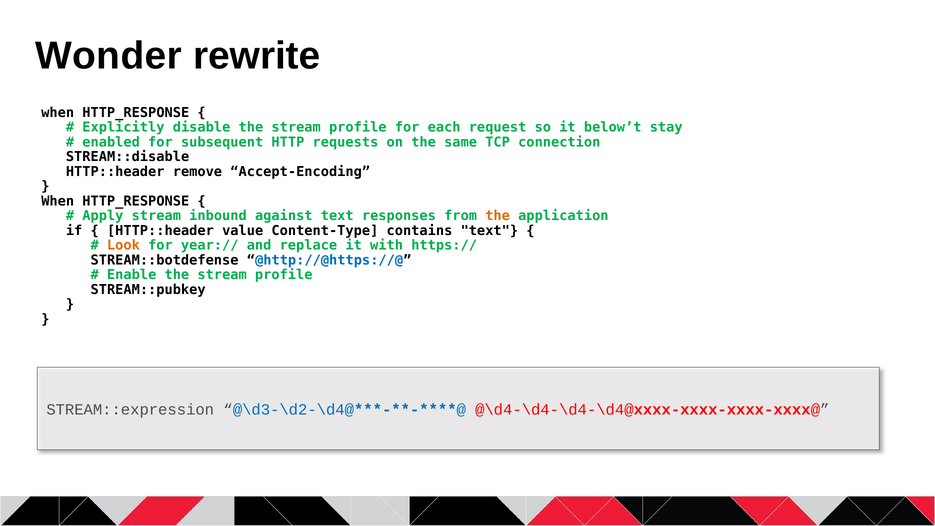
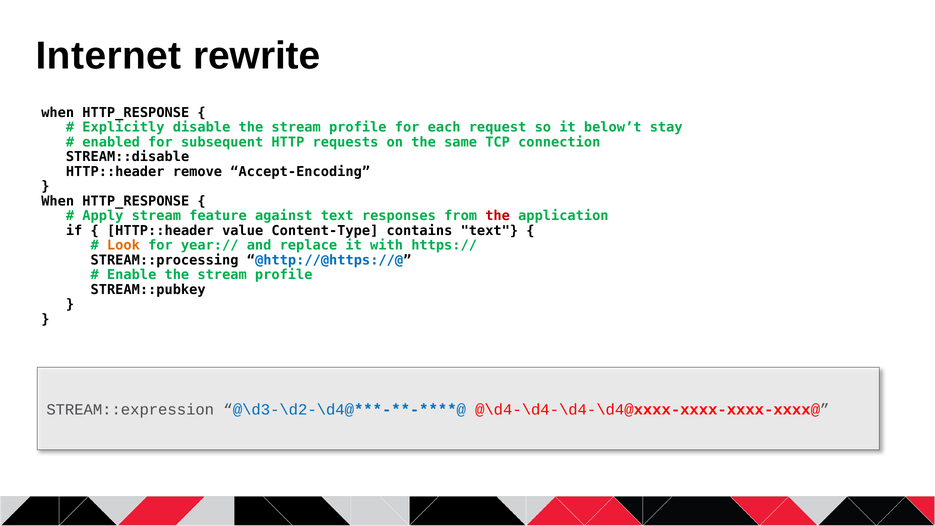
Wonder: Wonder -> Internet (109, 56)
inbound: inbound -> feature (218, 216)
the colour: orange -> red (498, 216)
STREAM::botdefense: STREAM::botdefense -> STREAM::processing (165, 260)
